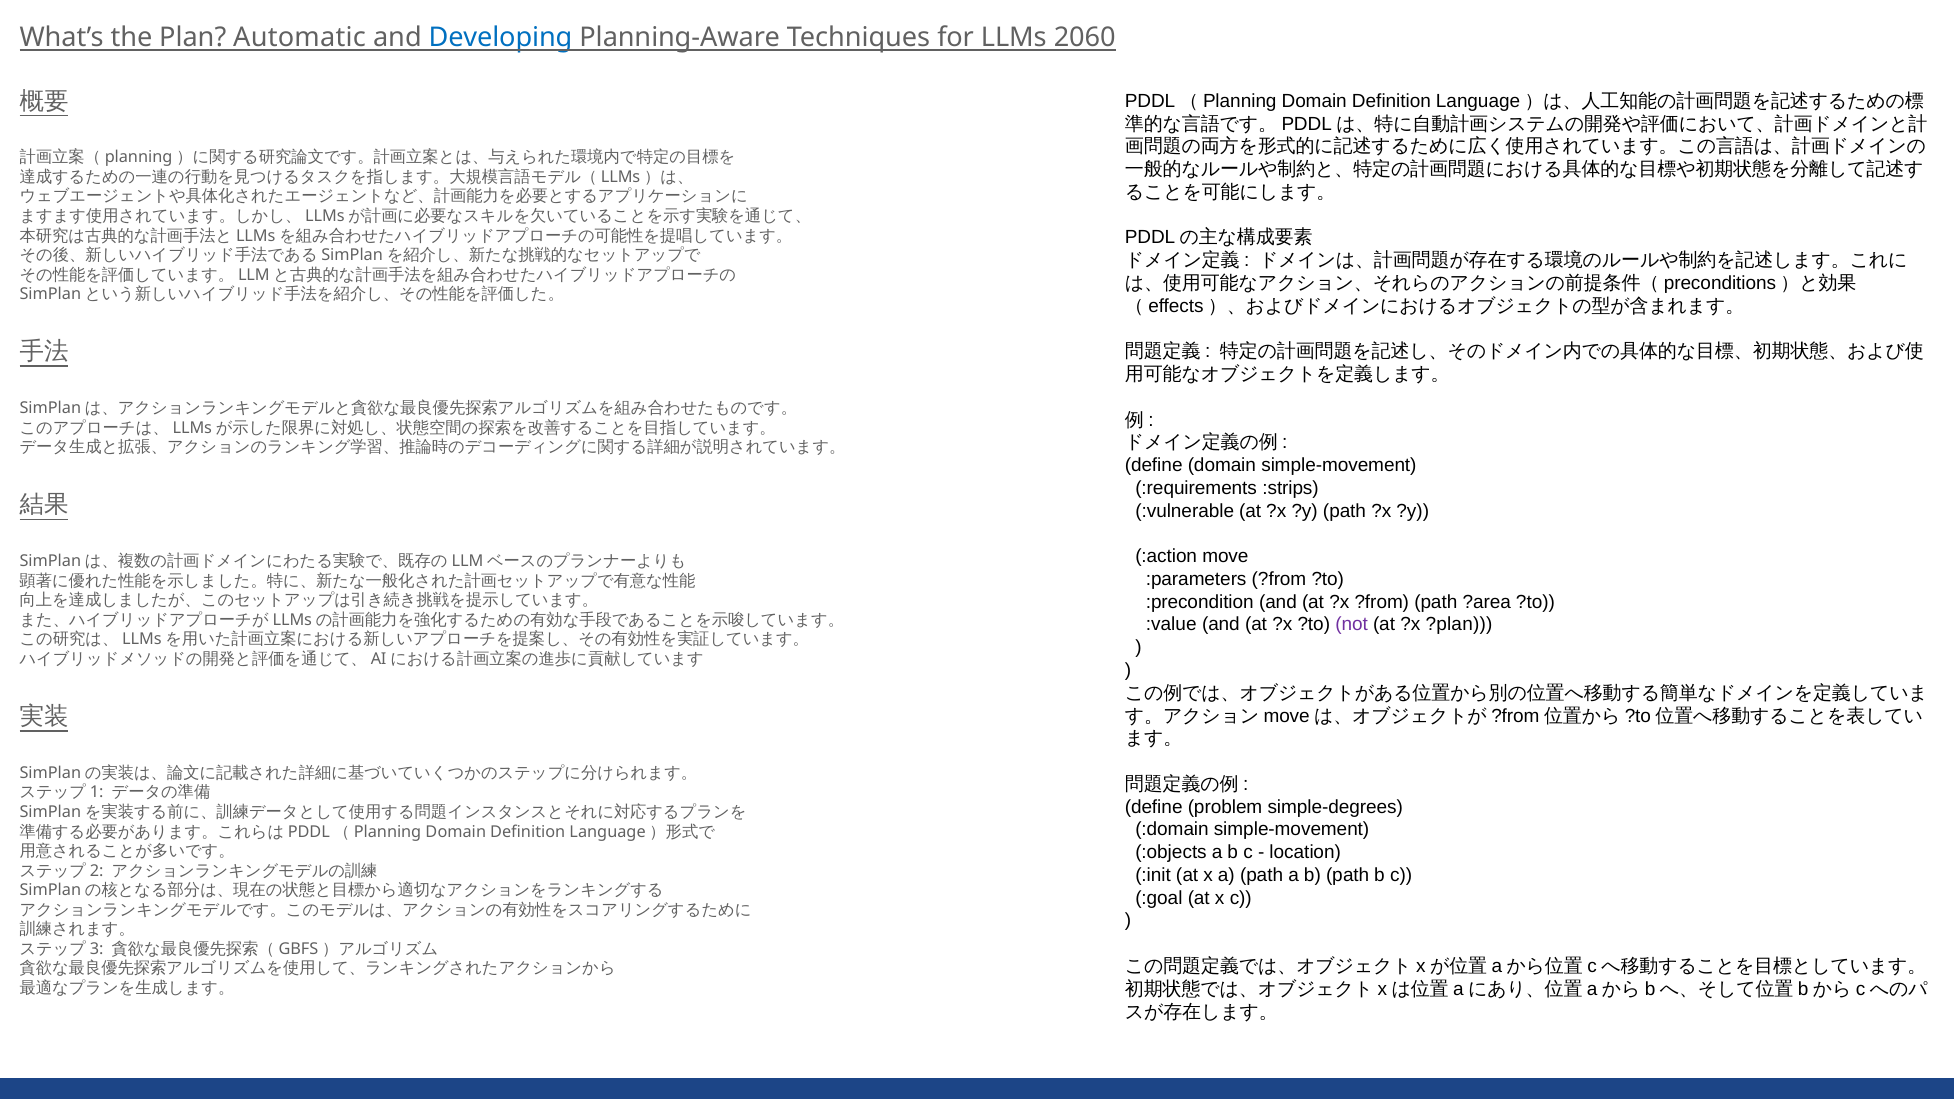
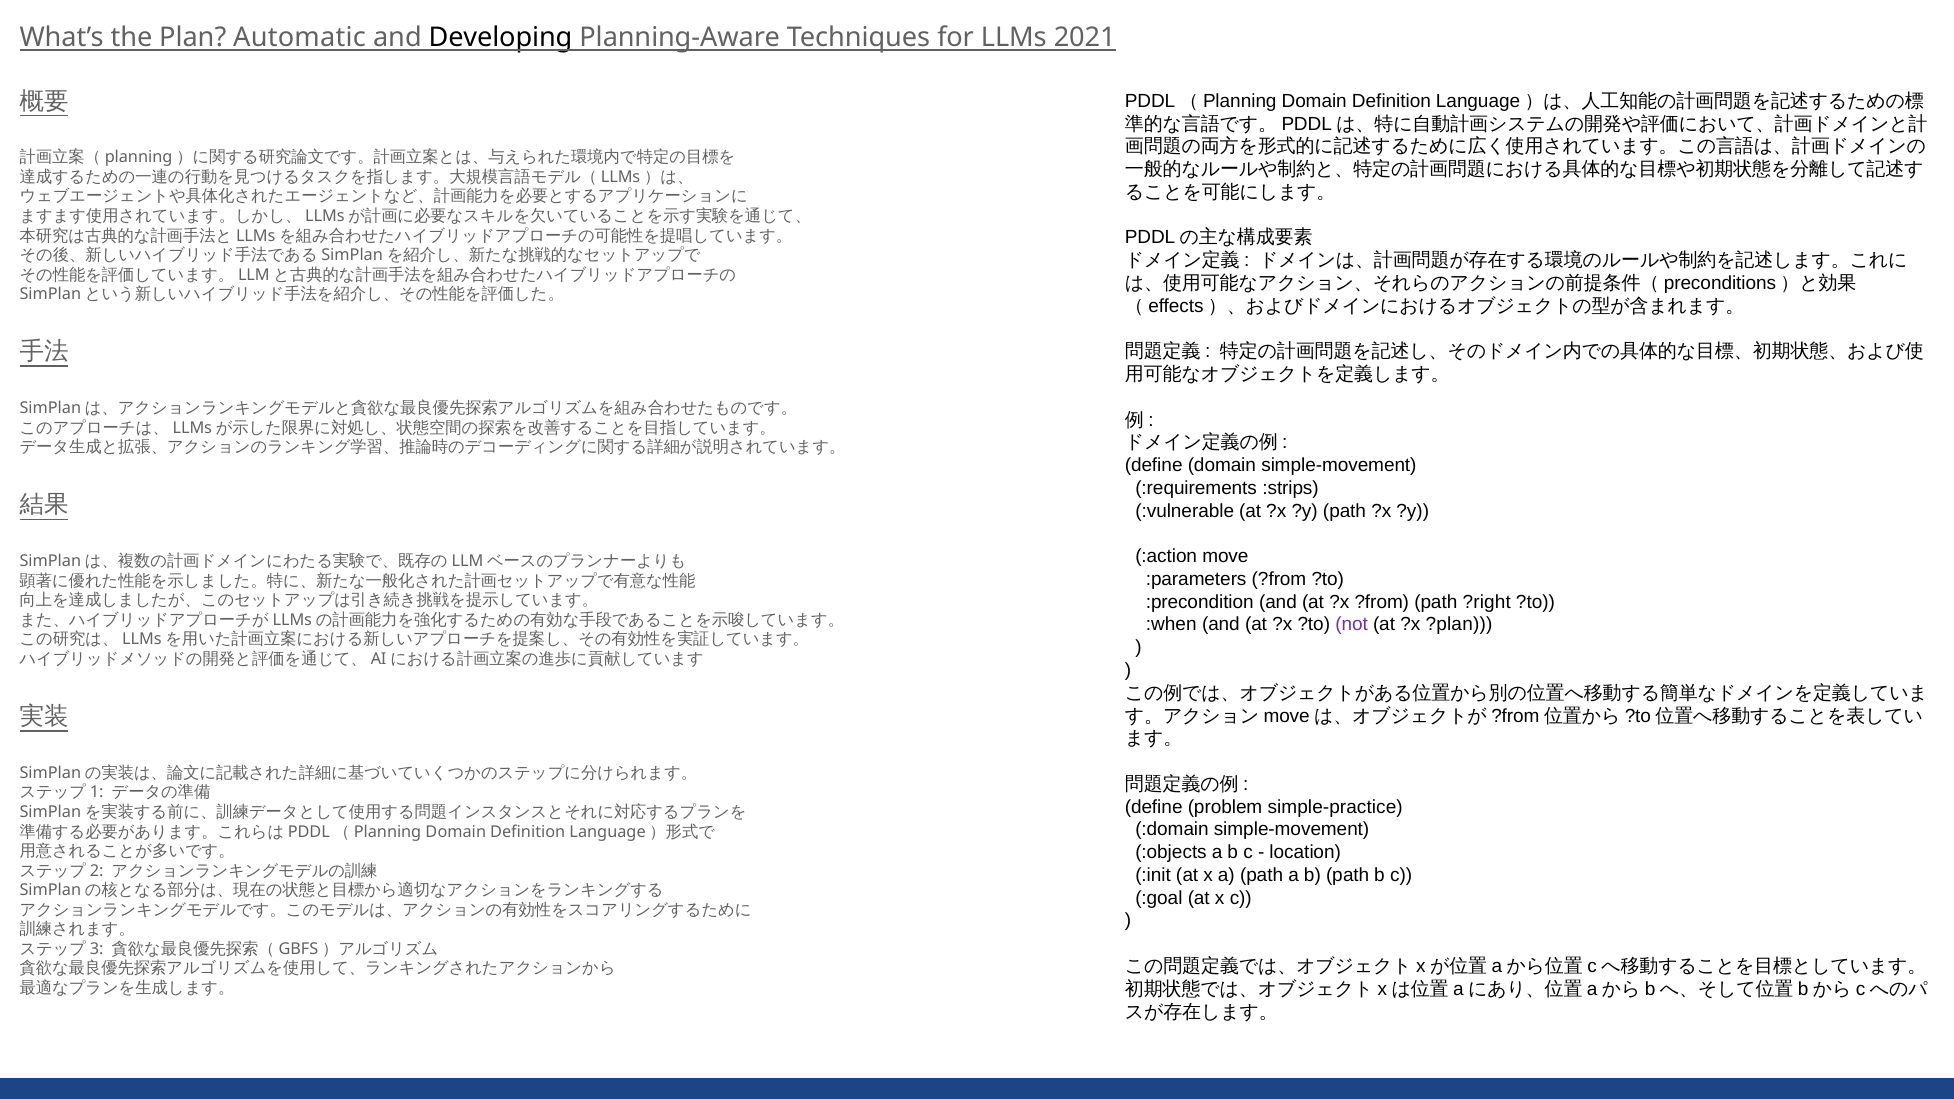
Developing colour: blue -> black (500, 38)
2060: 2060 -> 2021 (1085, 38)
?area: ?area -> ?right (1487, 602)
:value: :value -> :when (1171, 625)
simple-degrees: simple-degrees -> simple-practice (1335, 807)
